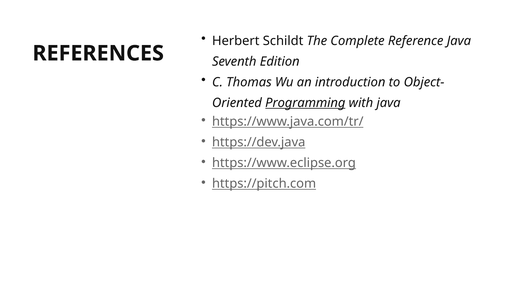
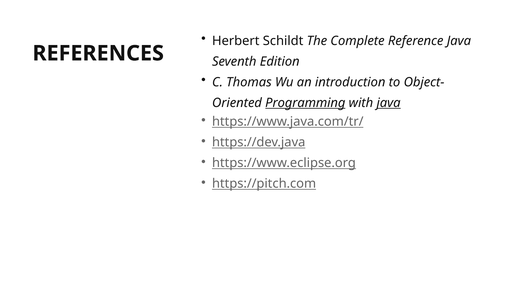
java underline: none -> present (389, 103)
